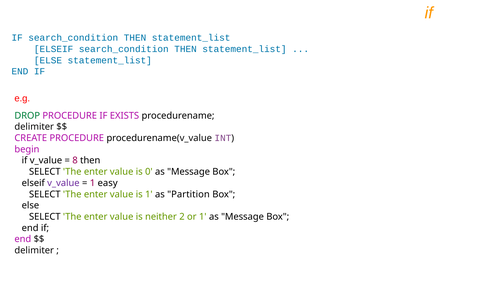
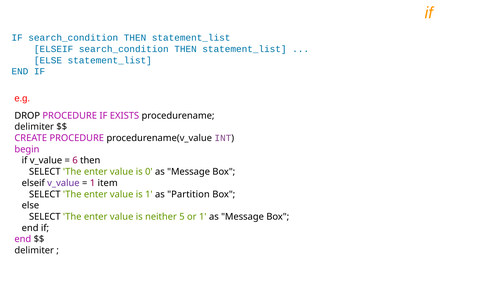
DROP colour: green -> black (27, 115)
8: 8 -> 6 (75, 160)
easy: easy -> item (108, 183)
2: 2 -> 5 (182, 216)
